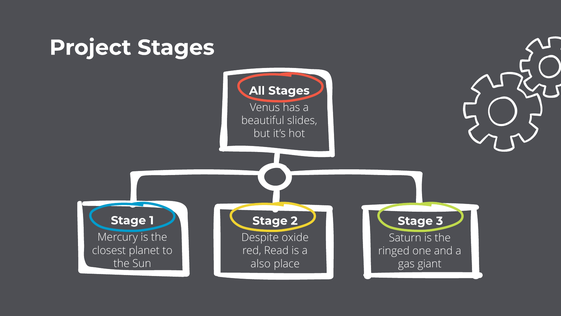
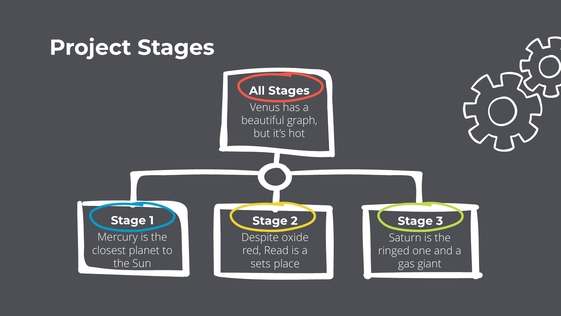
slides: slides -> graph (302, 120)
also: also -> sets (261, 263)
